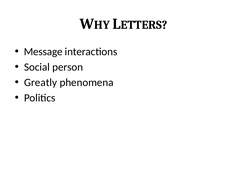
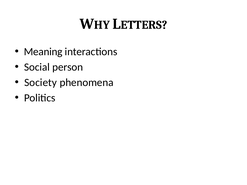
Message: Message -> Meaning (43, 52)
Greatly: Greatly -> Society (41, 83)
